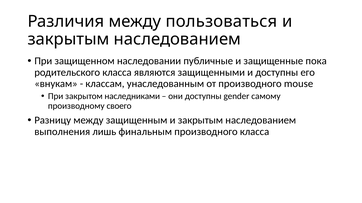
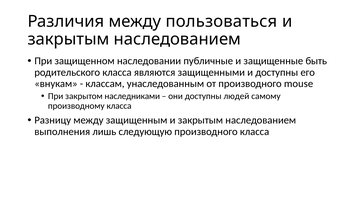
пока: пока -> быть (316, 61)
gender: gender -> людей (236, 96)
производному своего: своего -> класса (119, 106)
финальным: финальным -> следующую (145, 132)
